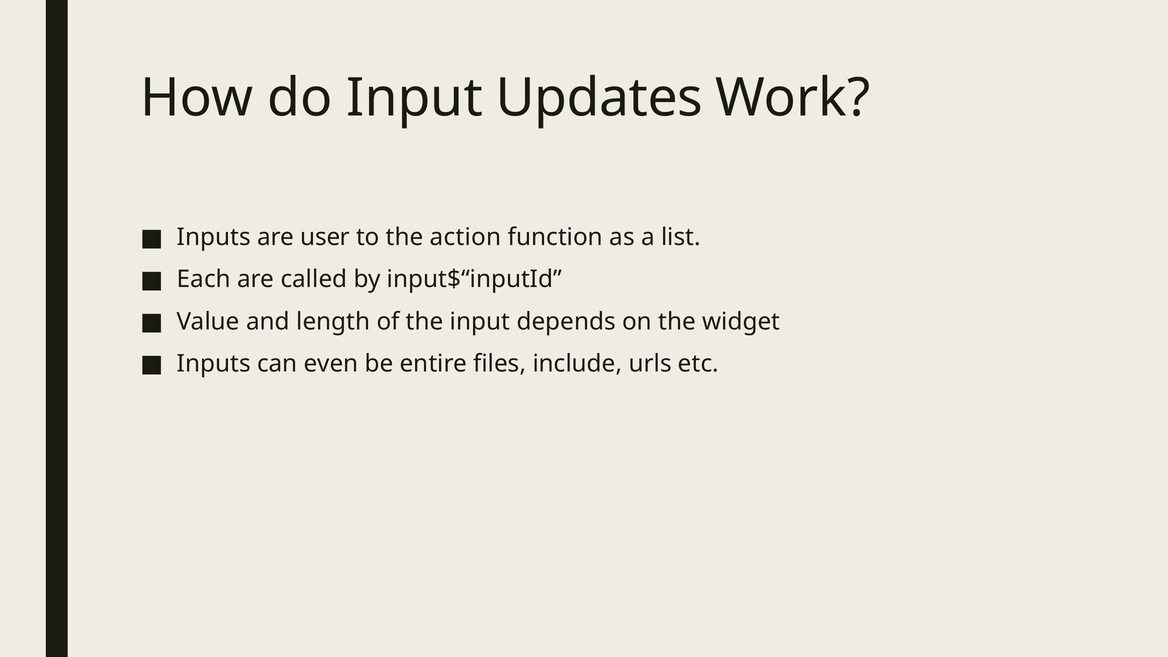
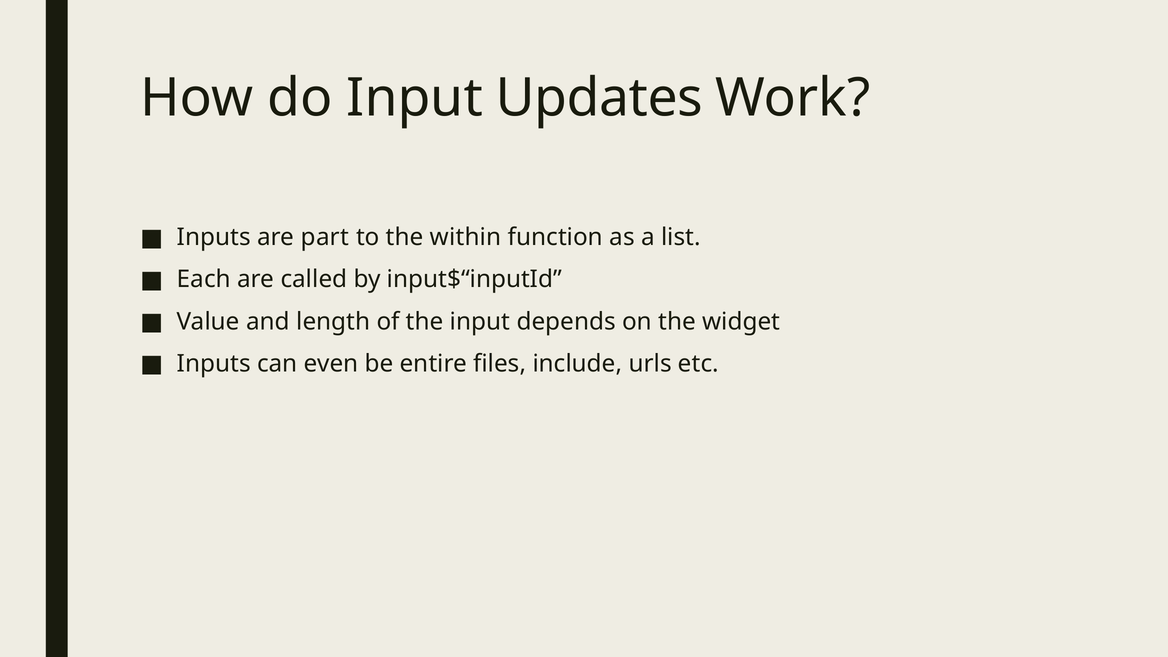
user: user -> part (325, 237)
action: action -> within (466, 237)
